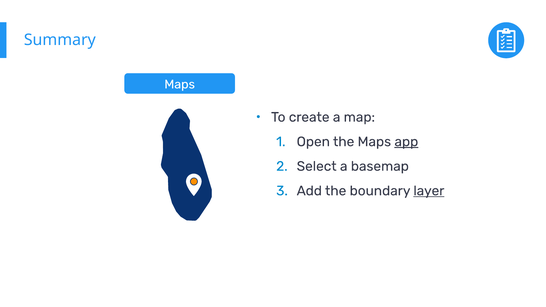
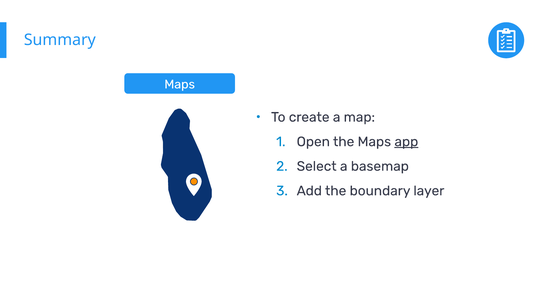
layer underline: present -> none (429, 191)
